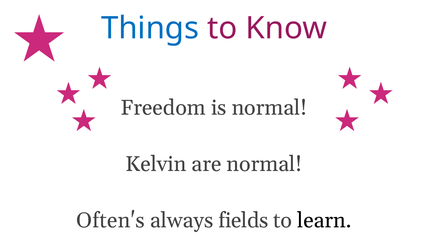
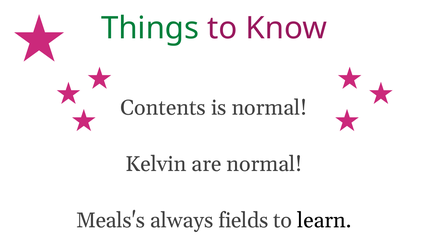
Things colour: blue -> green (150, 28)
Freedom: Freedom -> Contents (163, 108)
Often's: Often's -> Meals's (111, 221)
